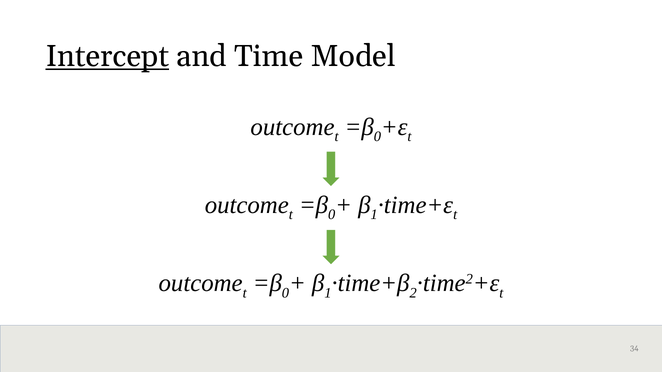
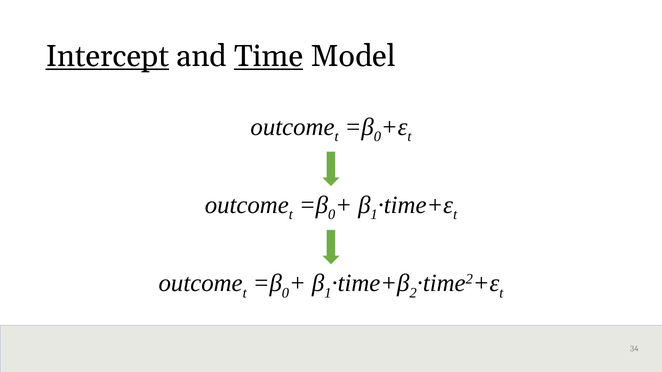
Time underline: none -> present (269, 56)
